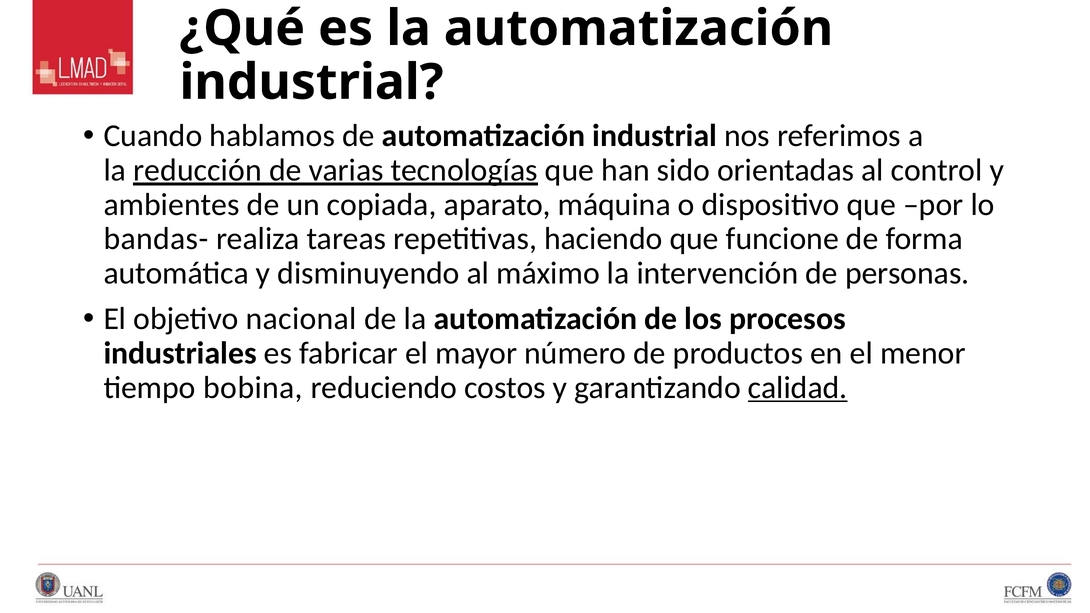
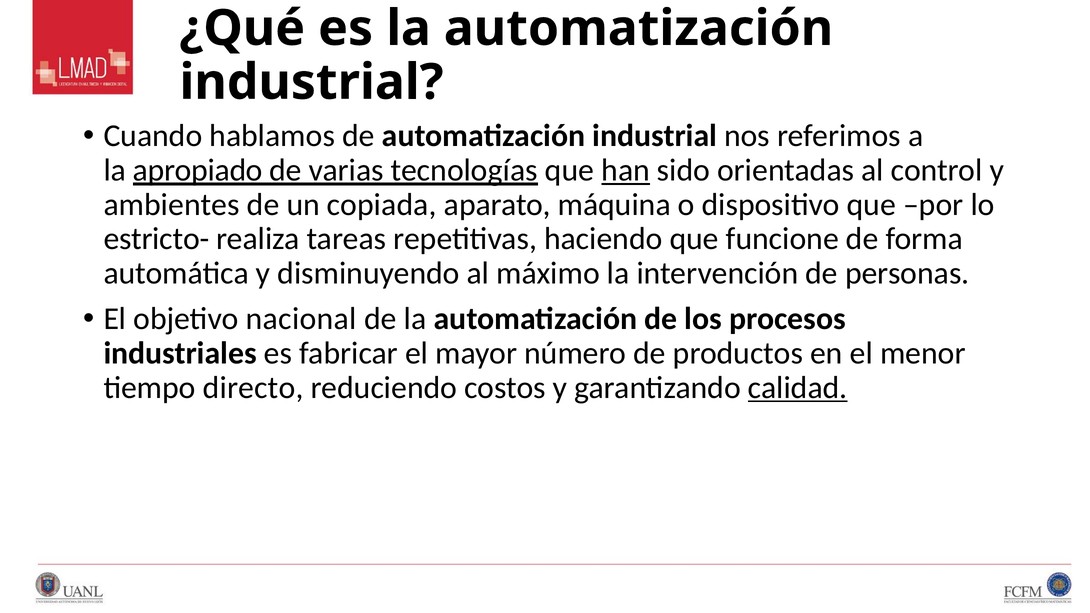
reducción: reducción -> apropiado (198, 170)
han underline: none -> present (626, 170)
bandas-: bandas- -> estricto- (156, 239)
bobina: bobina -> directo (253, 388)
